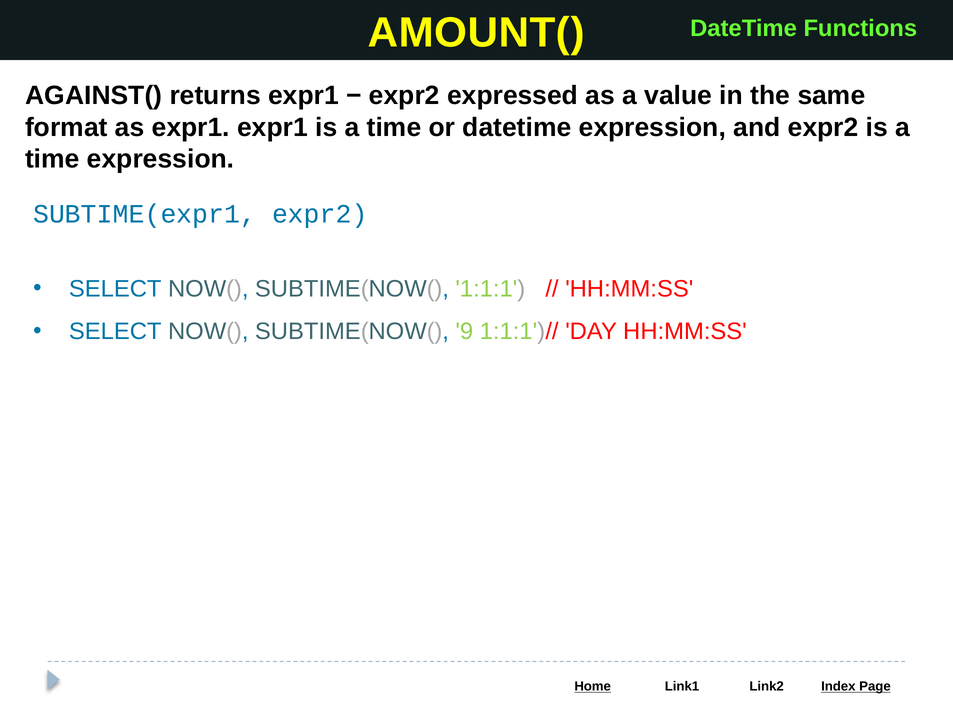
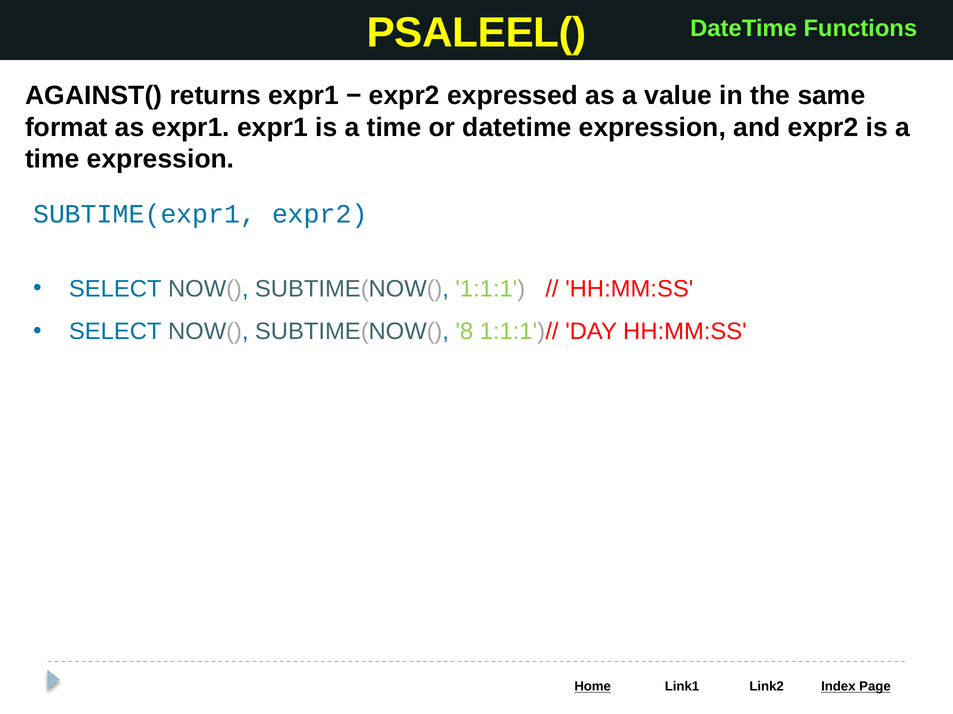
AMOUNT(: AMOUNT( -> PSALEEL( (477, 33)
9: 9 -> 8 (464, 332)
